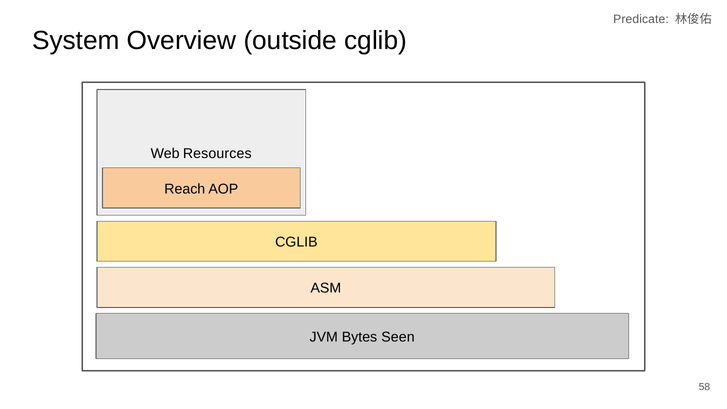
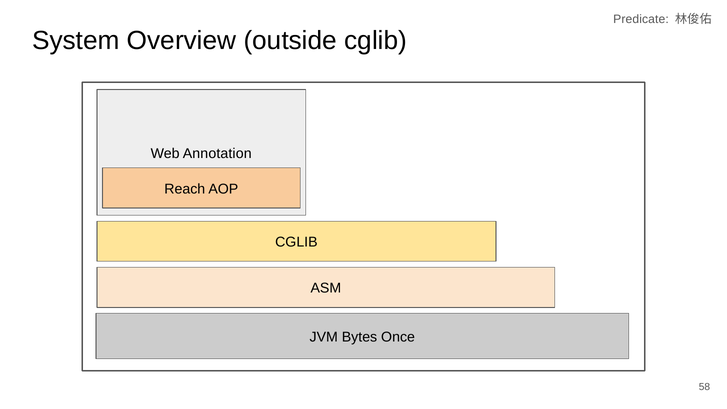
Resources: Resources -> Annotation (217, 153)
Seen: Seen -> Once (398, 337)
